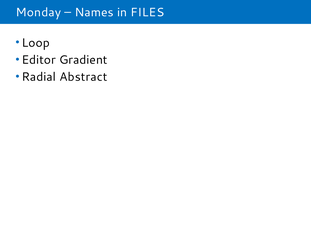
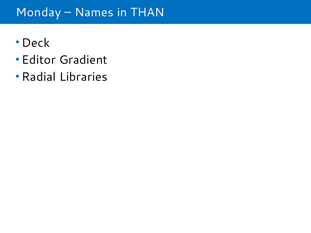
FILES: FILES -> THAN (147, 12)
Loop: Loop -> Deck (36, 43)
Abstract: Abstract -> Libraries (84, 77)
